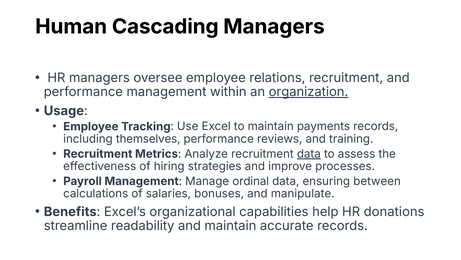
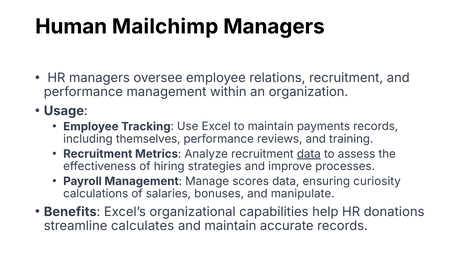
Cascading: Cascading -> Mailchimp (165, 27)
organization underline: present -> none (308, 92)
ordinal: ordinal -> scores (251, 181)
between: between -> curiosity (377, 181)
readability: readability -> calculates (143, 225)
